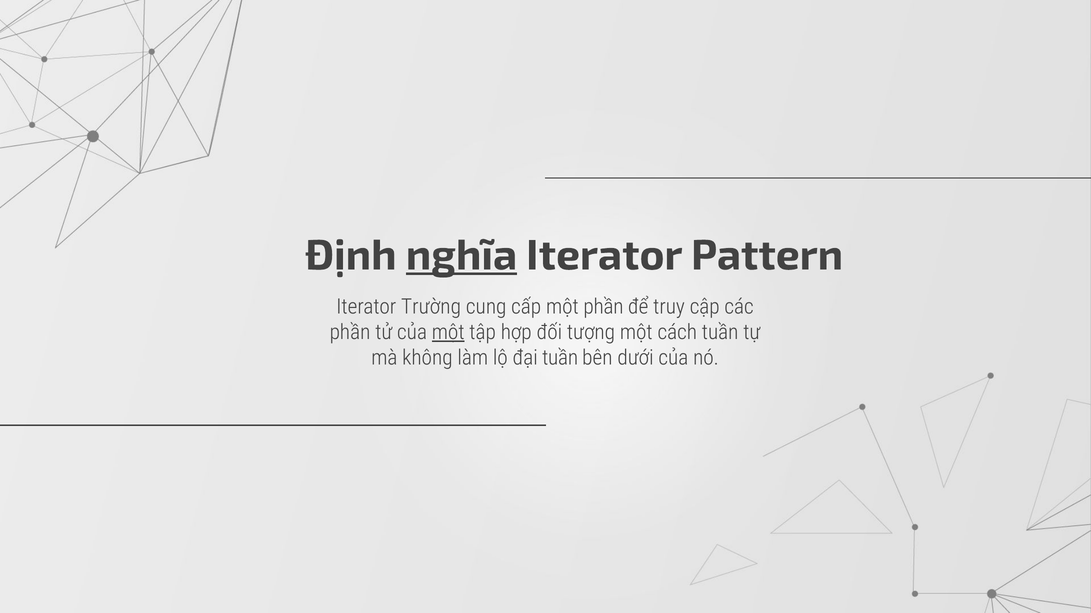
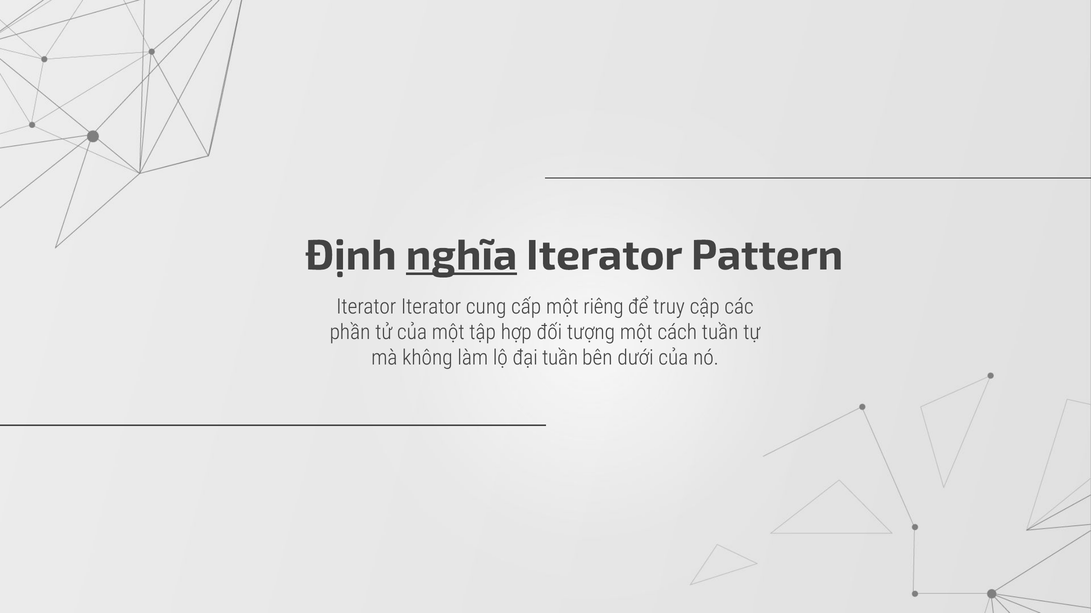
Iterator Trường: Trường -> Iterator (431, 307)
một phần: phần -> riêng (603, 307)
một underline: present -> none (448, 333)
